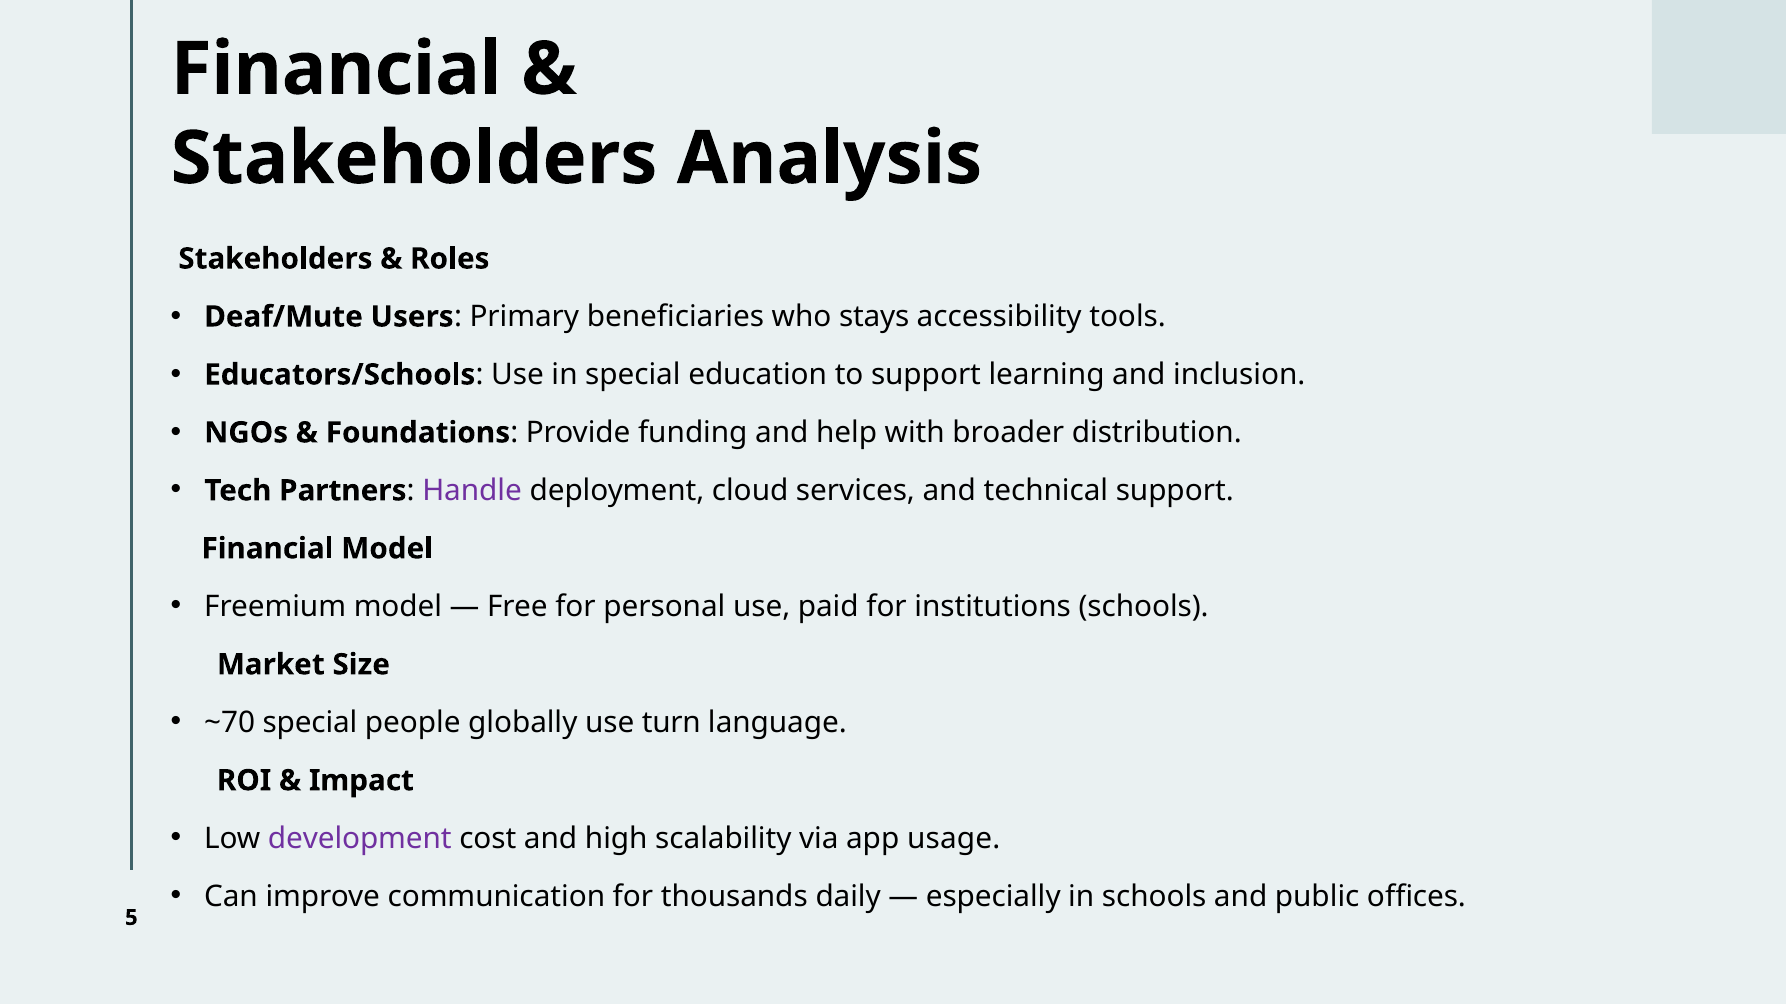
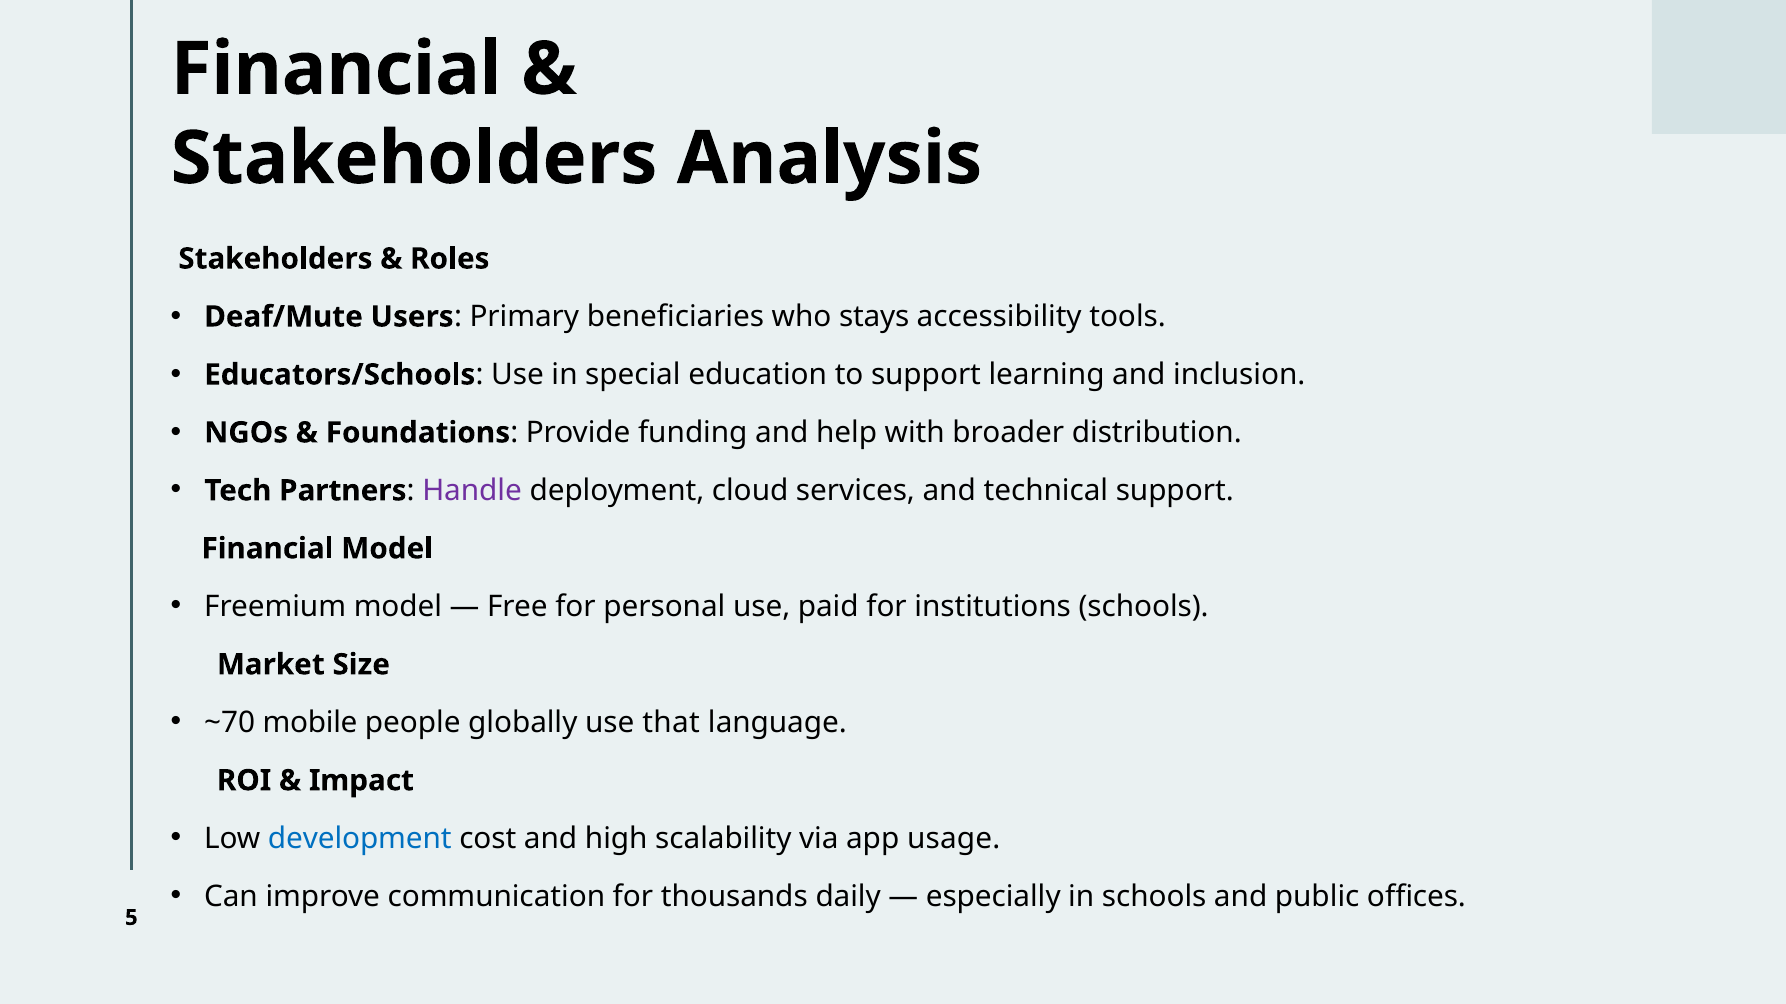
~70 special: special -> mobile (310, 723)
turn: turn -> that (671, 723)
development colour: purple -> blue (360, 839)
